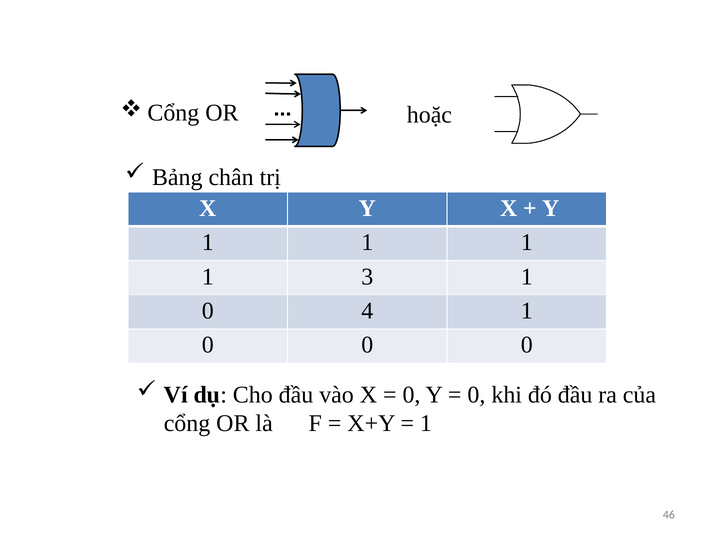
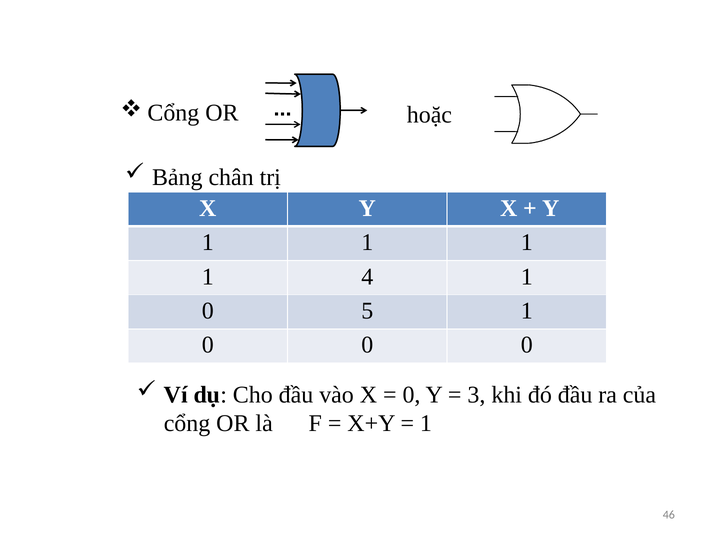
3: 3 -> 4 (367, 276)
4: 4 -> 5 (367, 311)
0: 0 -> 3 (476, 394)
